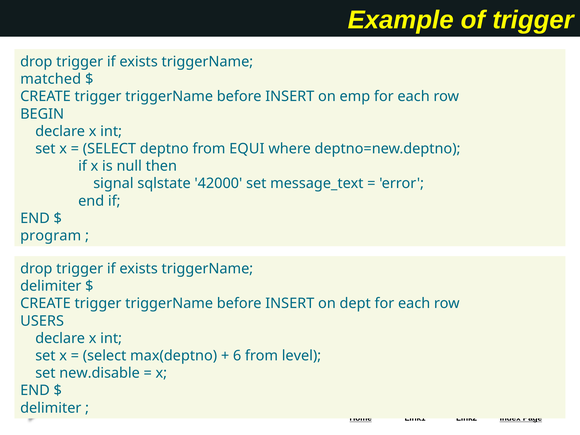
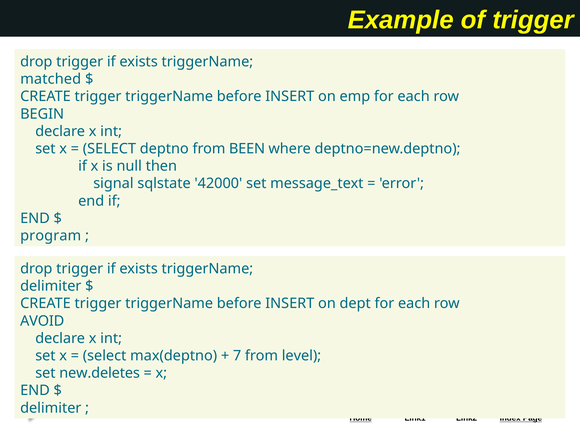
EQUI: EQUI -> BEEN (247, 149)
USERS: USERS -> AVOID (42, 321)
6: 6 -> 7 (237, 356)
new.disable: new.disable -> new.deletes (100, 373)
